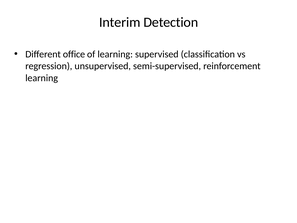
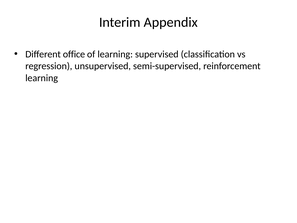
Detection: Detection -> Appendix (171, 22)
